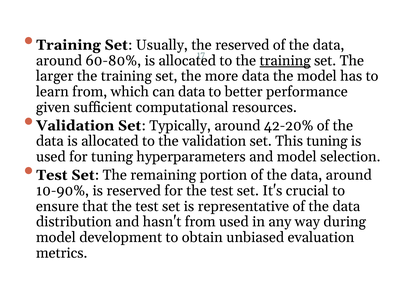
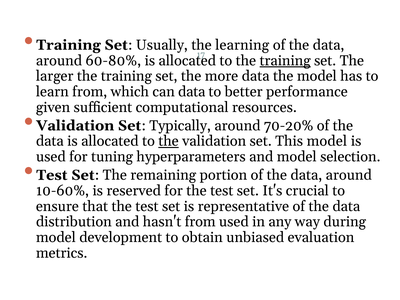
the reserved: reserved -> learning (242, 45)
42-20%: 42-20% -> 70-20% (289, 126)
the underline: none -> present (169, 141)
This tuning: tuning -> model (327, 141)
10-90%: 10-90% -> 10-60% (62, 191)
